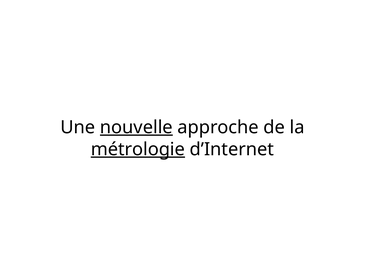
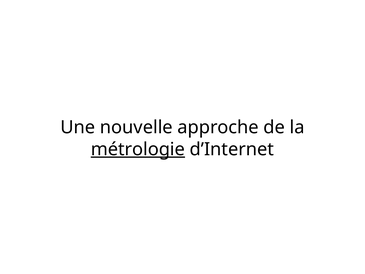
nouvelle underline: present -> none (136, 127)
